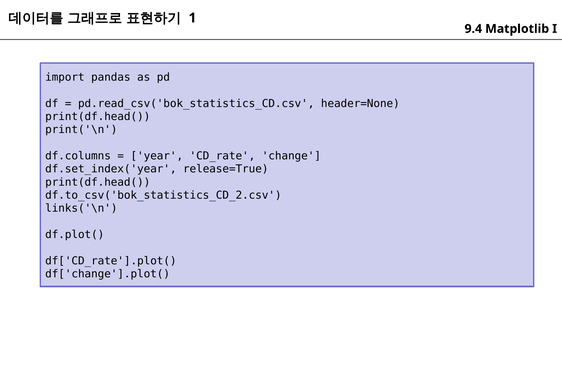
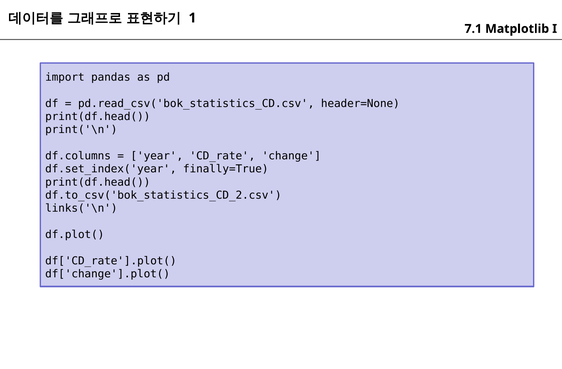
9.4: 9.4 -> 7.1 (473, 29)
release=True: release=True -> finally=True (226, 169)
